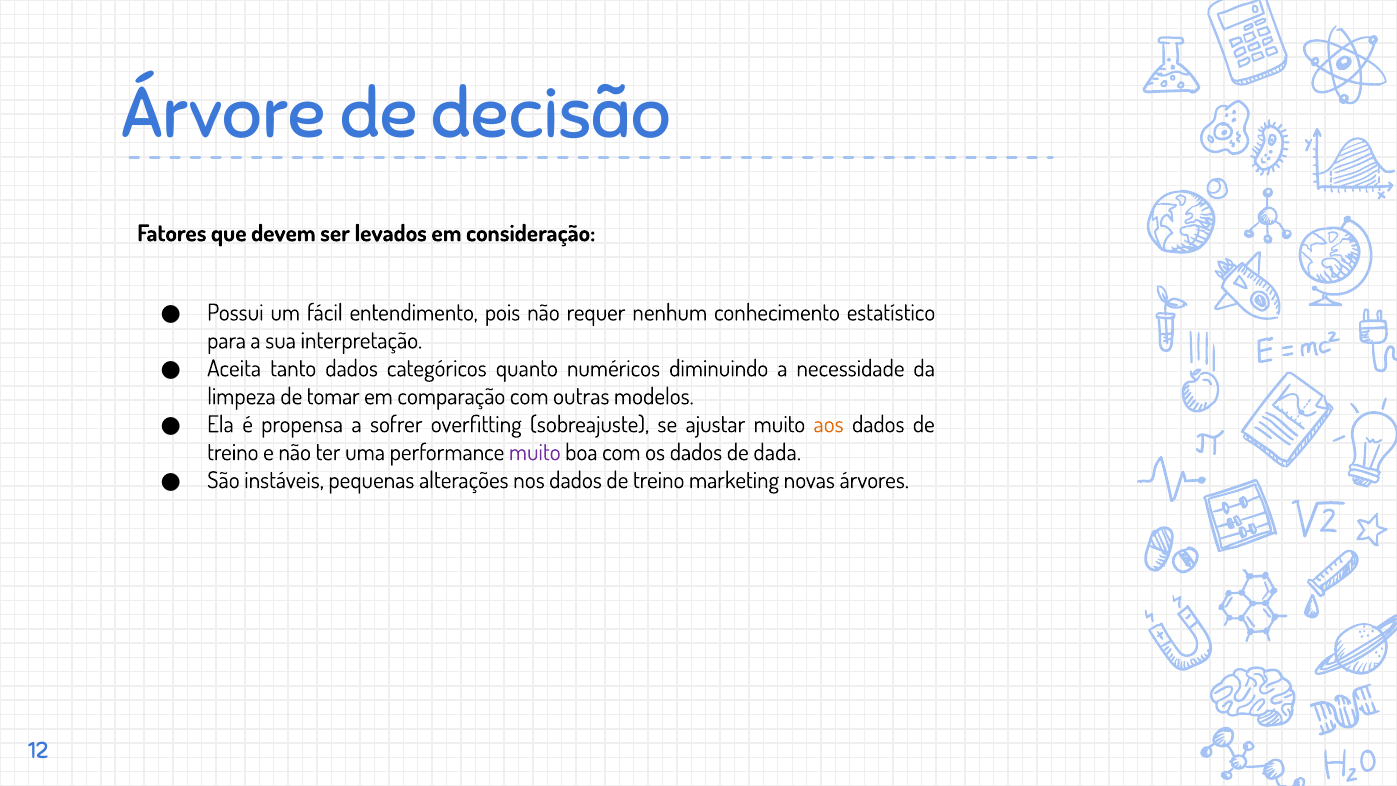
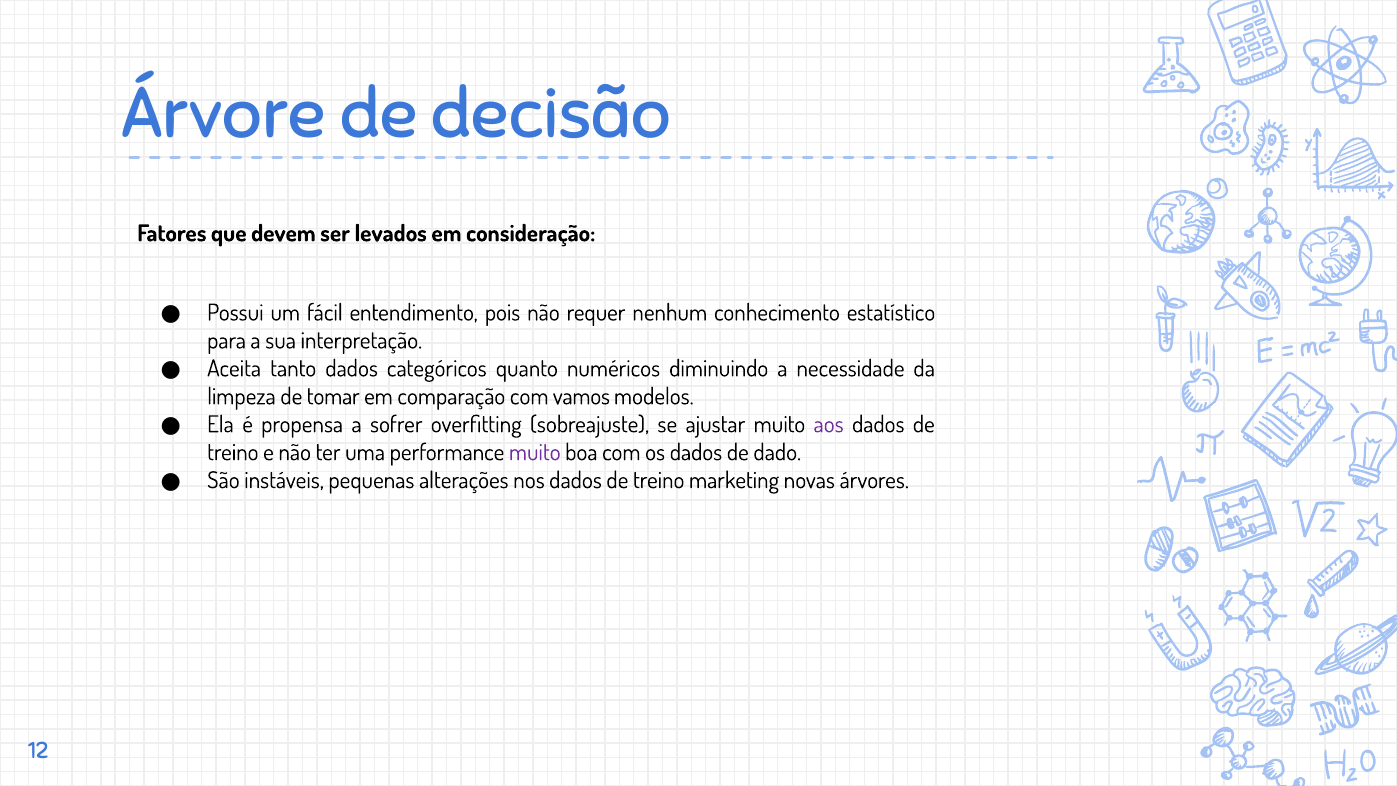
outras: outras -> vamos (581, 397)
aos colour: orange -> purple (829, 425)
dada: dada -> dado (777, 453)
